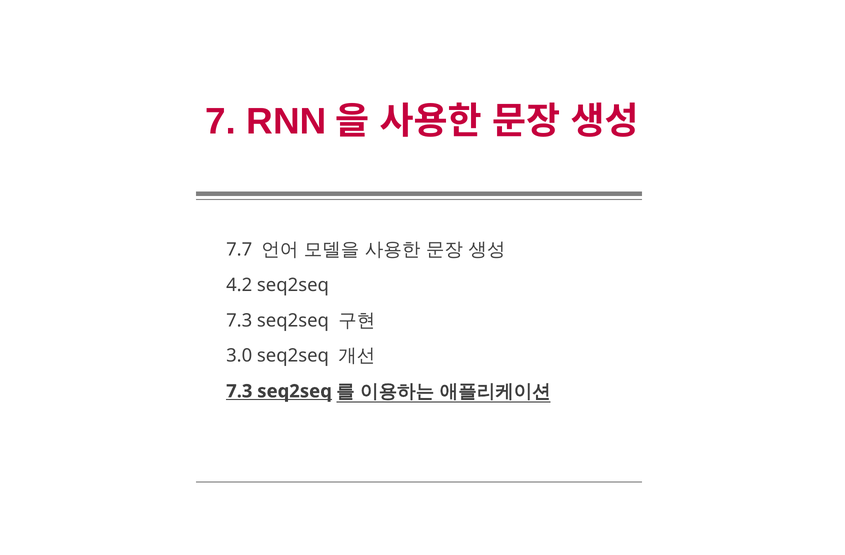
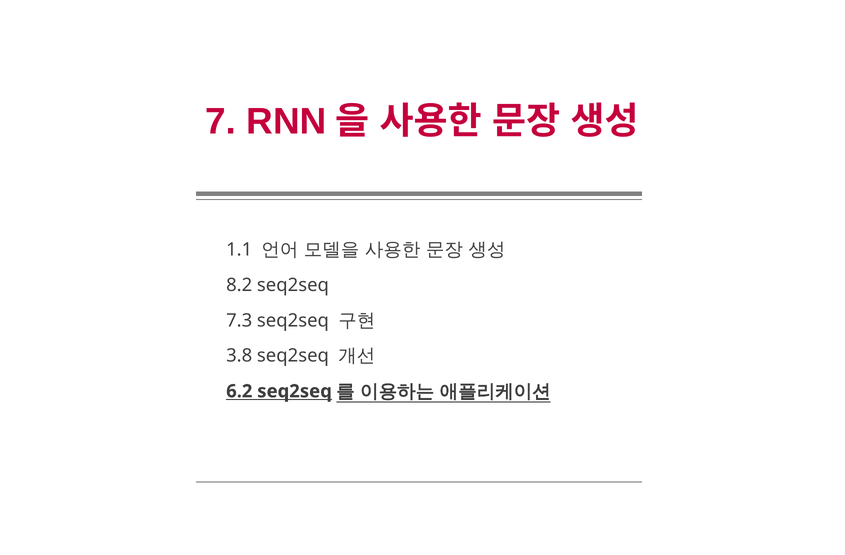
7.7: 7.7 -> 1.1 (239, 250)
4.2: 4.2 -> 8.2 (239, 285)
3.0: 3.0 -> 3.8 (239, 356)
7.3: 7.3 -> 6.2 (239, 391)
